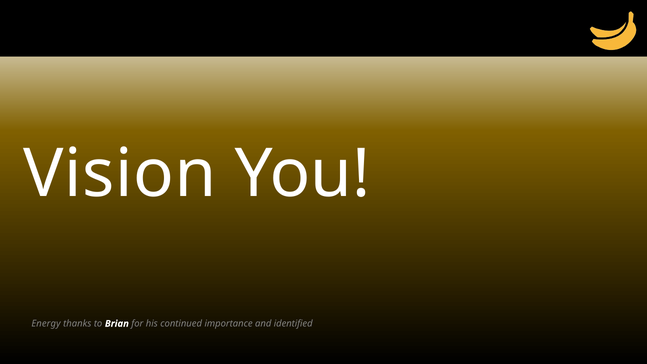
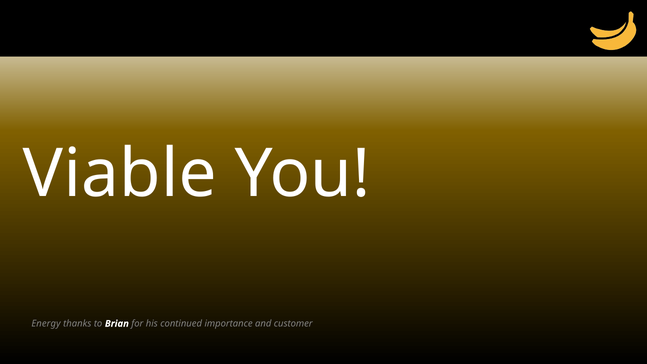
Vision: Vision -> Viable (120, 174)
identified: identified -> customer (293, 324)
